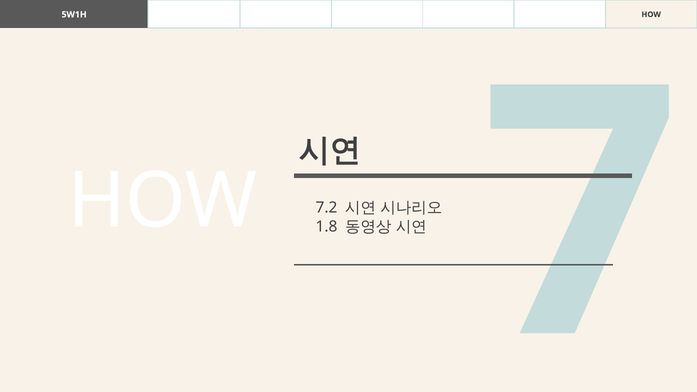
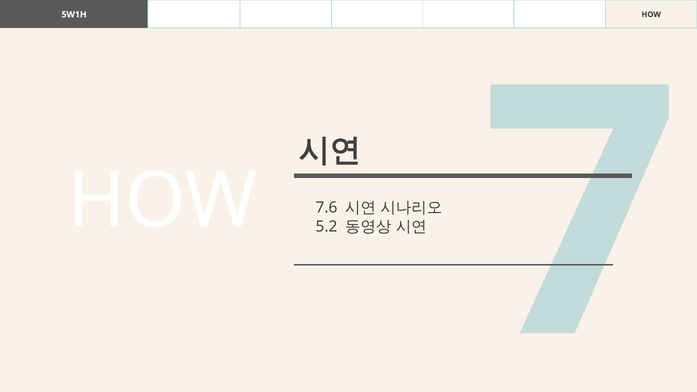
7.2: 7.2 -> 7.6 (326, 208)
1.8: 1.8 -> 5.2 (326, 226)
